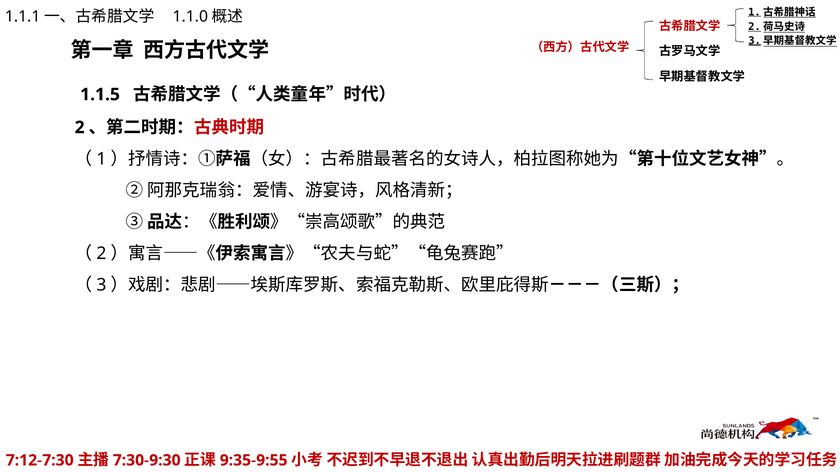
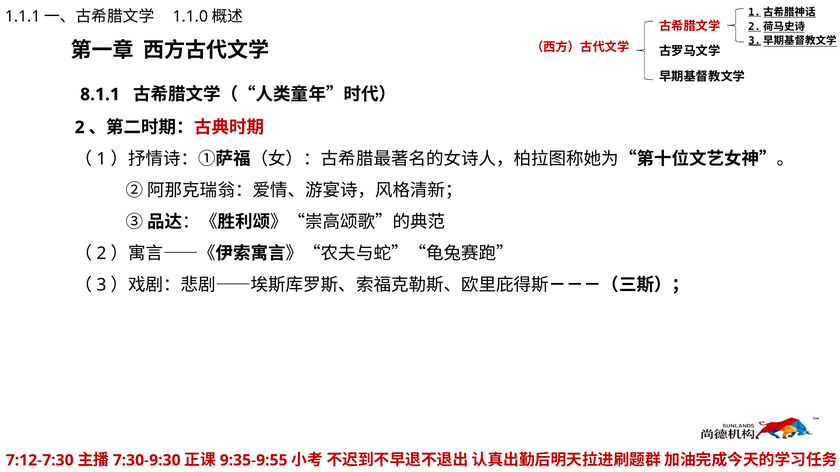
1.1.5: 1.1.5 -> 8.1.1 (100, 95)
